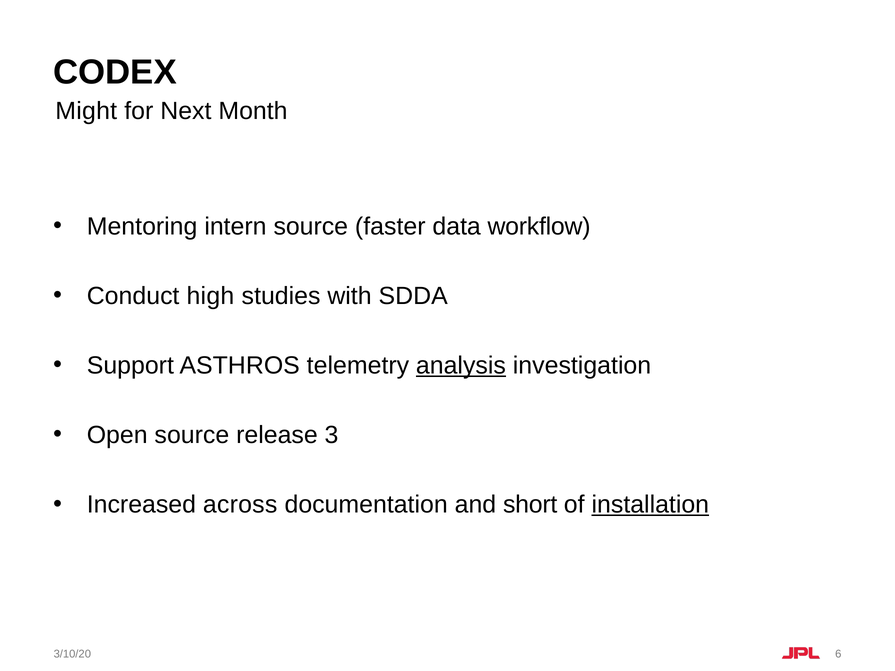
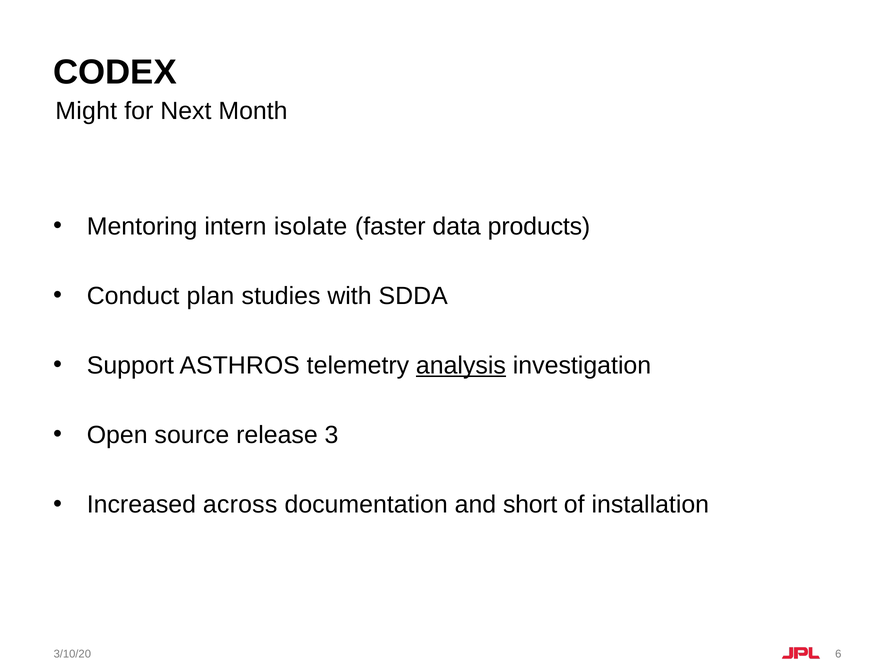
intern source: source -> isolate (311, 226)
workflow: workflow -> products (539, 226)
high: high -> plan (210, 296)
installation underline: present -> none (650, 505)
